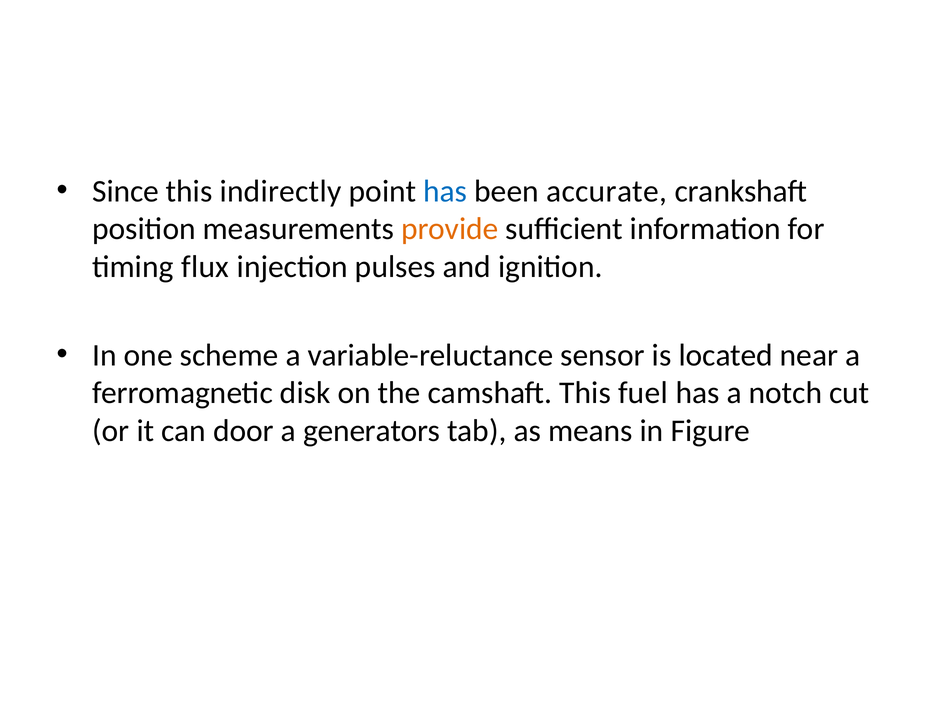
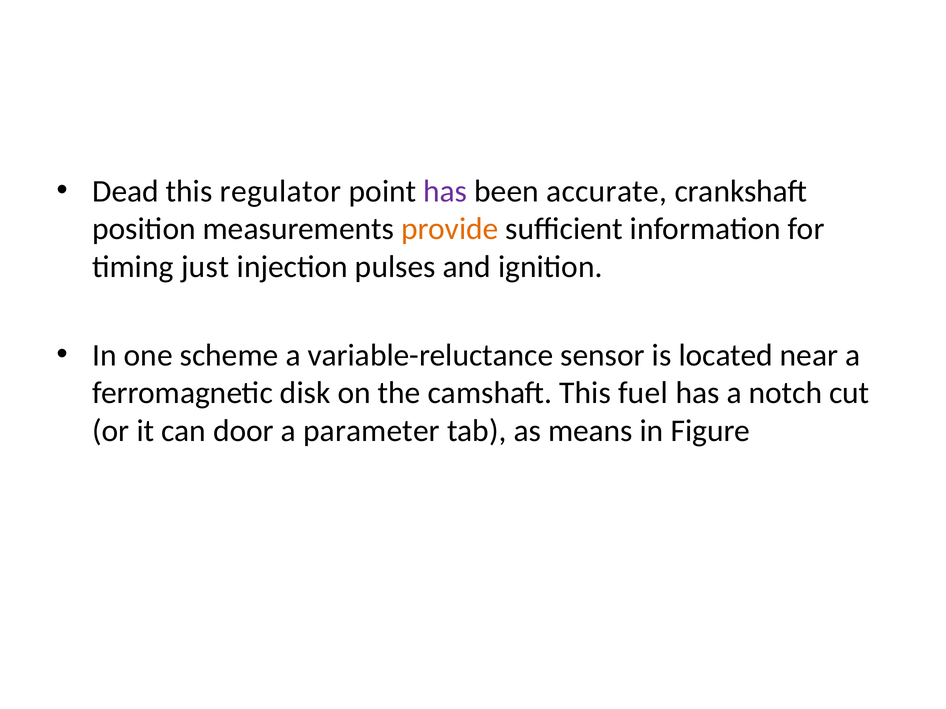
Since: Since -> Dead (125, 191)
indirectly: indirectly -> regulator (281, 191)
has colour: blue -> purple (445, 191)
flux: flux -> just (205, 267)
generators: generators -> parameter (372, 431)
